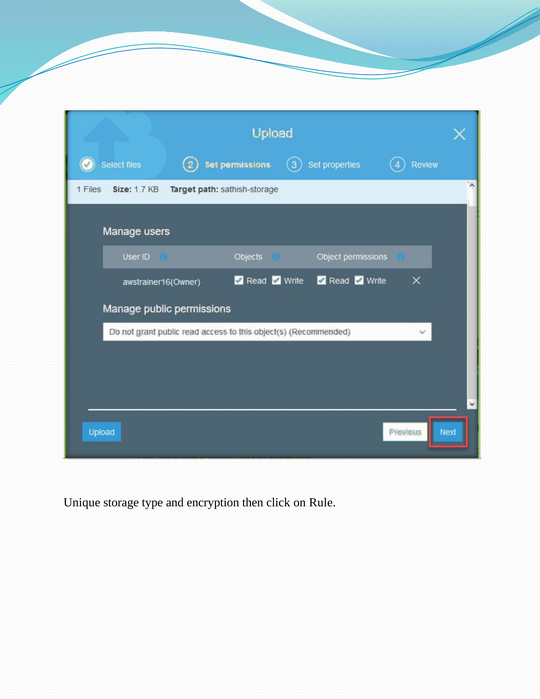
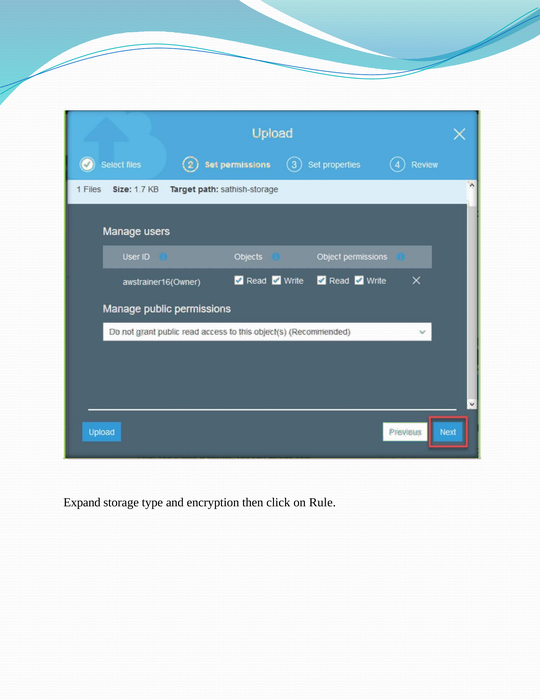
Unique: Unique -> Expand (82, 502)
